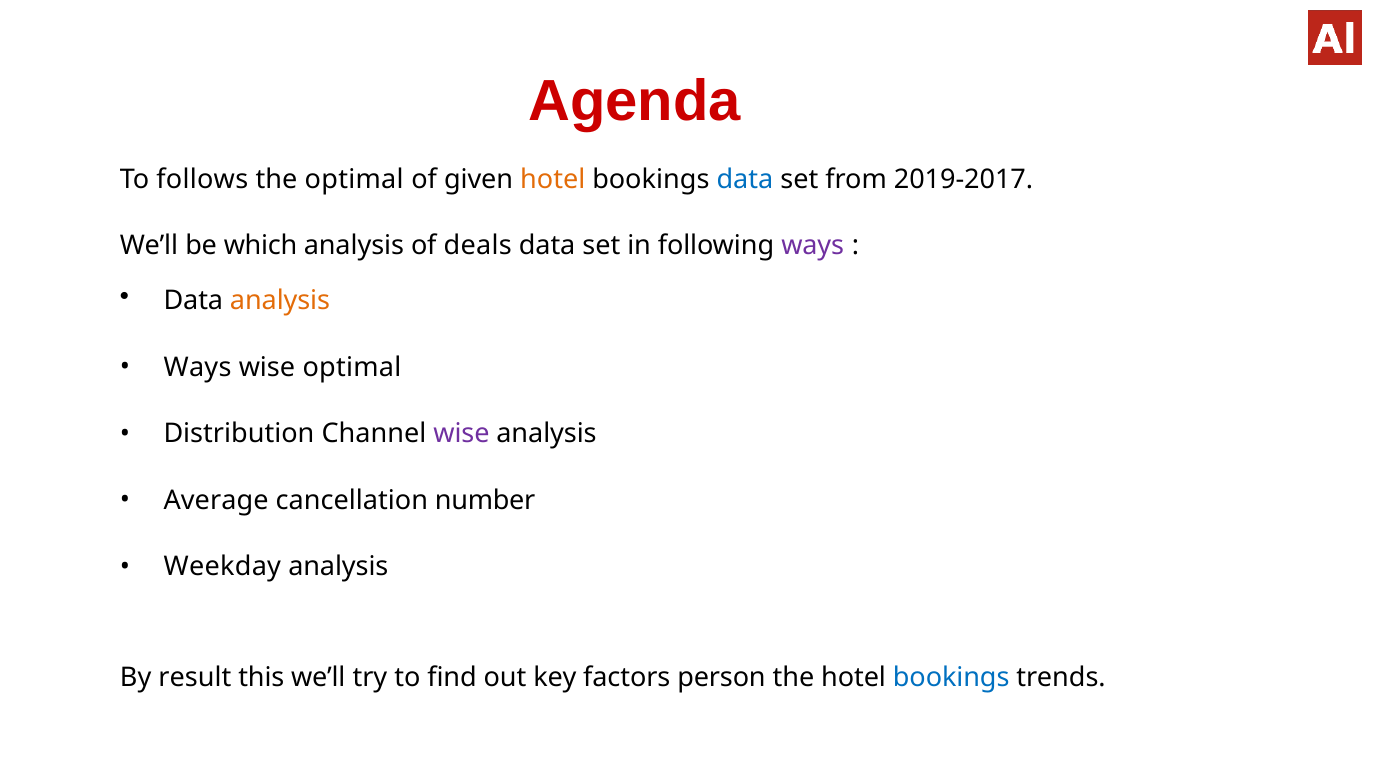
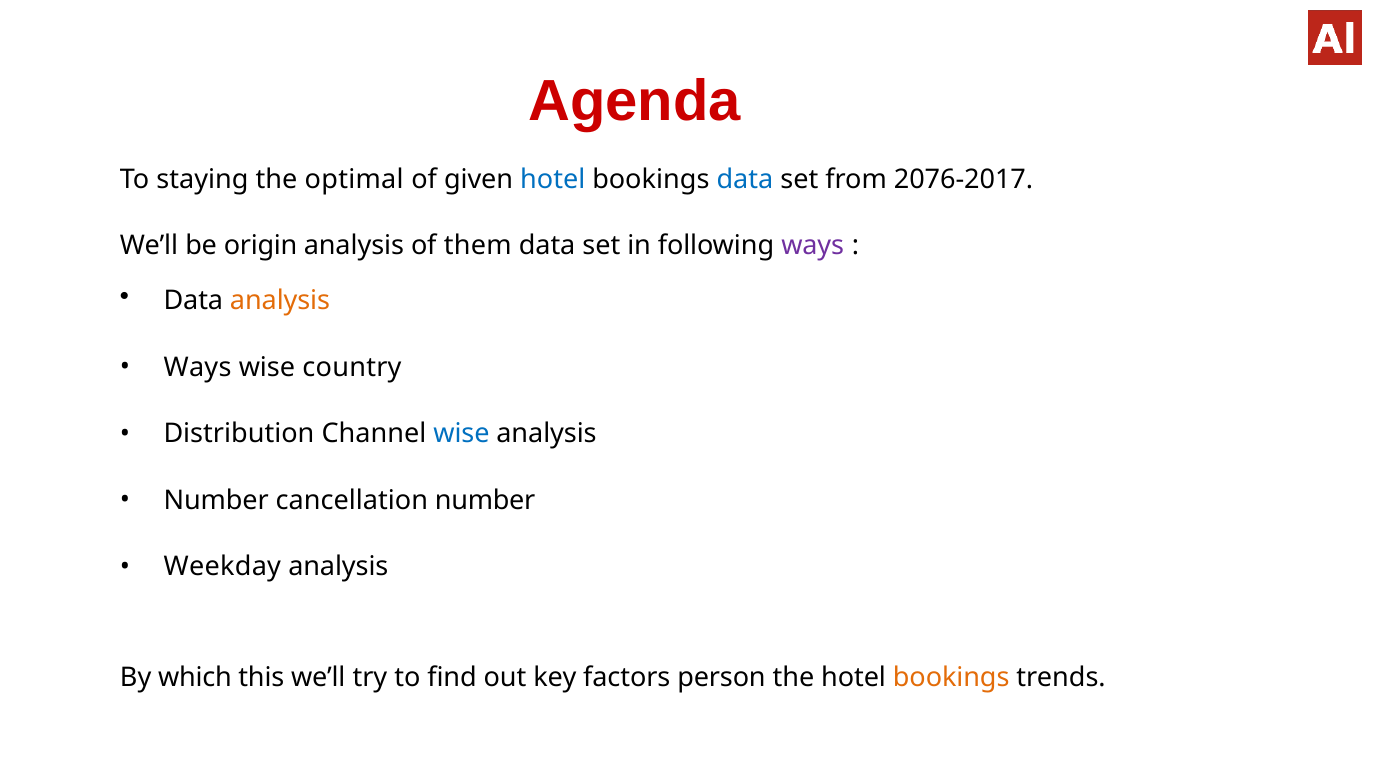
follows: follows -> staying (202, 179)
hotel colour: orange -> blue (553, 179)
2019-2017: 2019-2017 -> 2076-2017 (964, 179)
which: which -> origin (261, 246)
deals: deals -> them (478, 246)
wise optimal: optimal -> country (352, 367)
wise colour: purple -> blue (461, 434)
Average: Average -> Number (216, 500)
result: result -> which (195, 677)
bookings colour: blue -> orange (951, 677)
